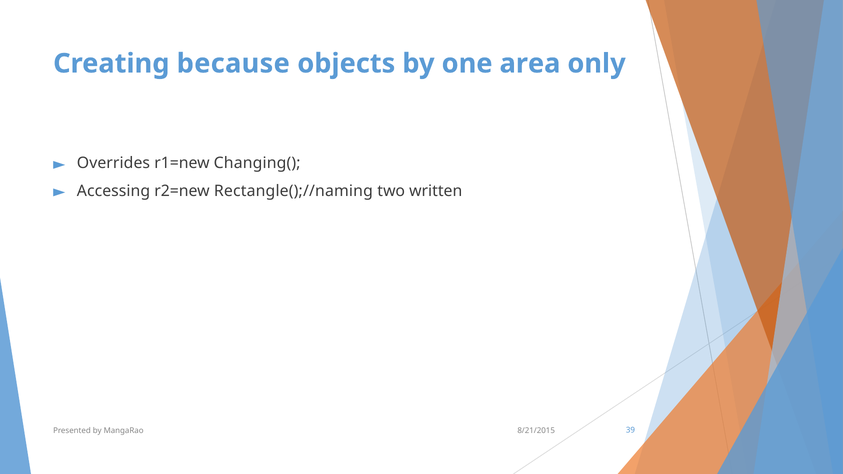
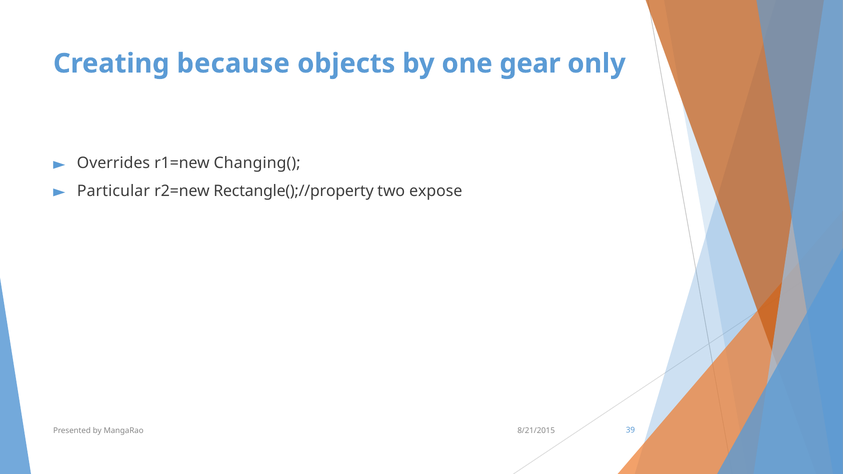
area: area -> gear (530, 64)
Accessing: Accessing -> Particular (113, 191)
Rectangle();//naming: Rectangle();//naming -> Rectangle();//property (294, 191)
written: written -> expose (436, 191)
